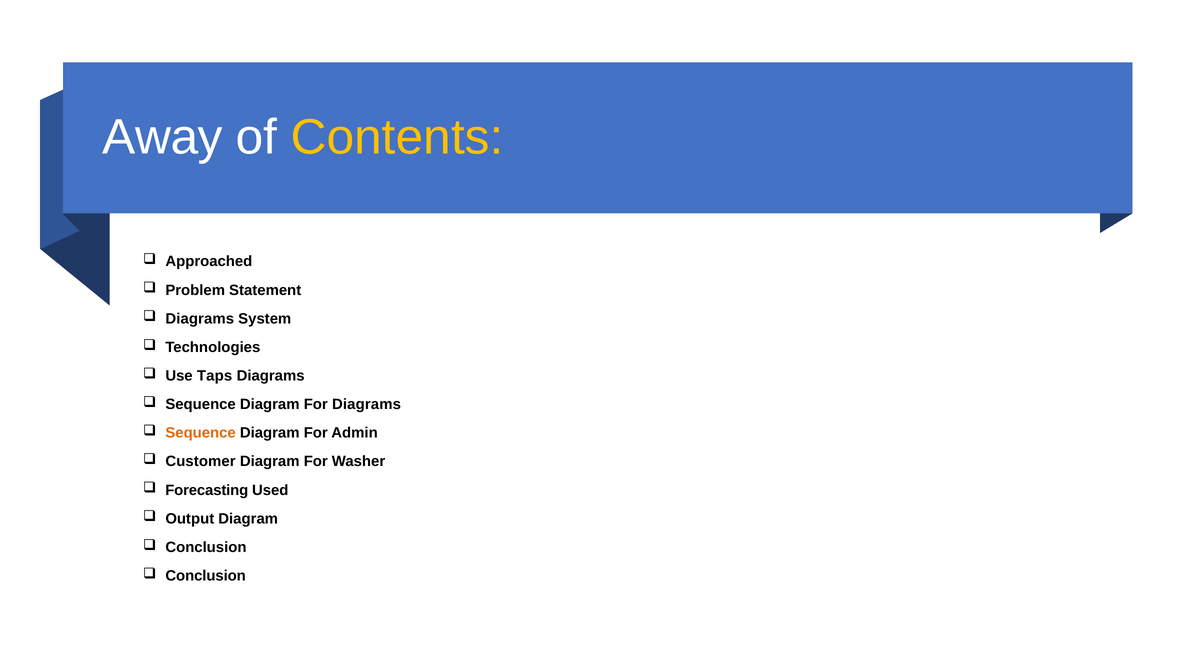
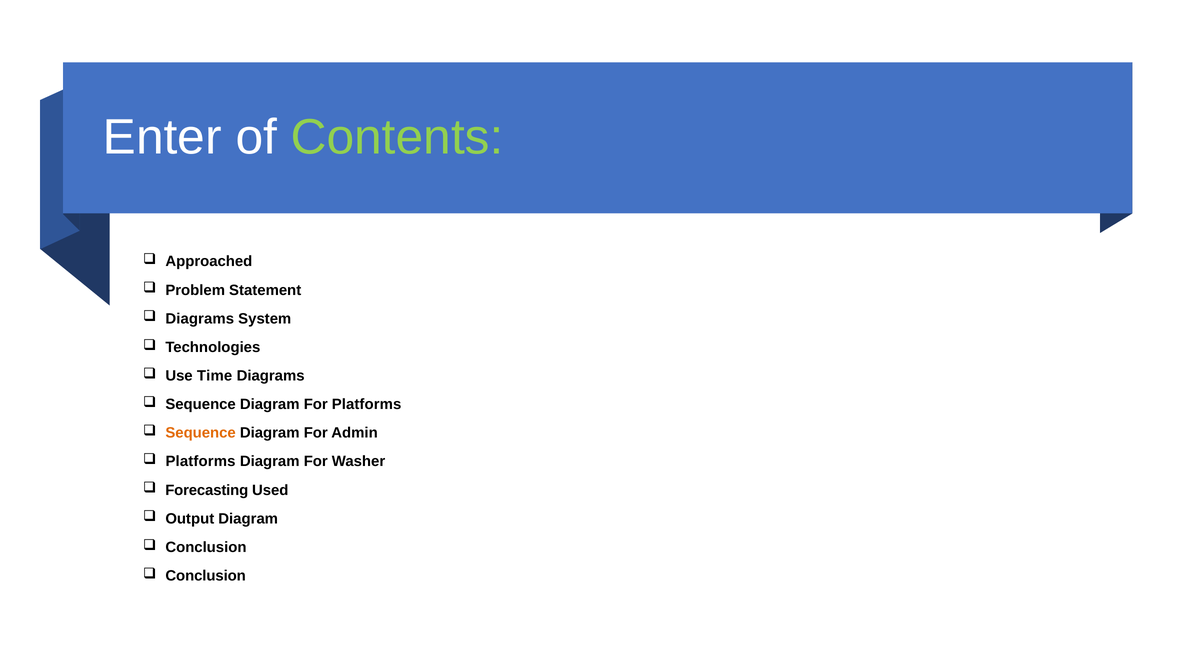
Away: Away -> Enter (162, 137)
Contents colour: yellow -> light green (397, 137)
Taps: Taps -> Time (215, 376)
For Diagrams: Diagrams -> Platforms (367, 405)
Customer: Customer -> Platforms (201, 462)
